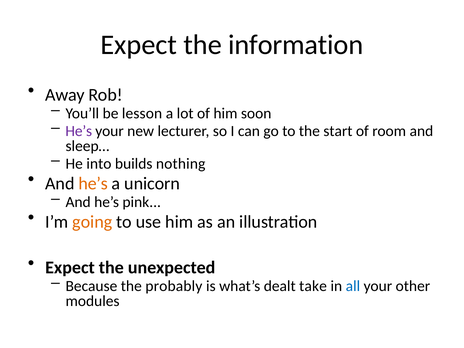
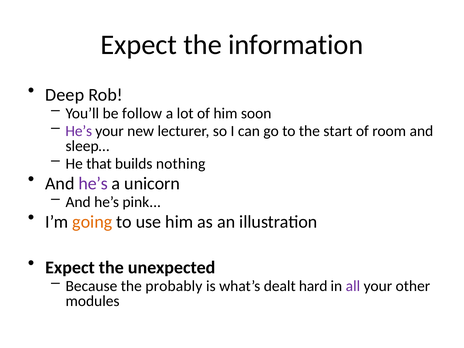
Away: Away -> Deep (65, 95)
lesson: lesson -> follow (142, 113)
into: into -> that (99, 164)
he’s colour: orange -> purple (93, 184)
take: take -> hard (313, 286)
all colour: blue -> purple (353, 286)
